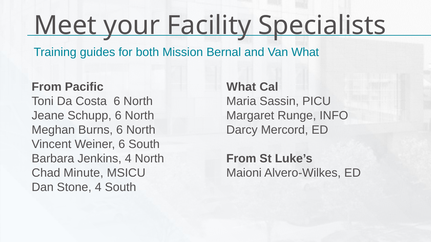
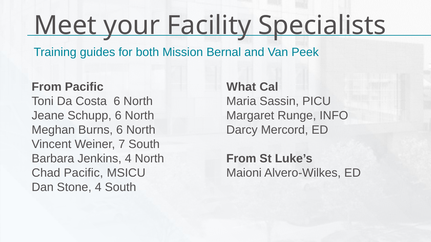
Van What: What -> Peek (305, 52)
Weiner 6: 6 -> 7 (122, 144)
Chad Minute: Minute -> Pacific (83, 173)
